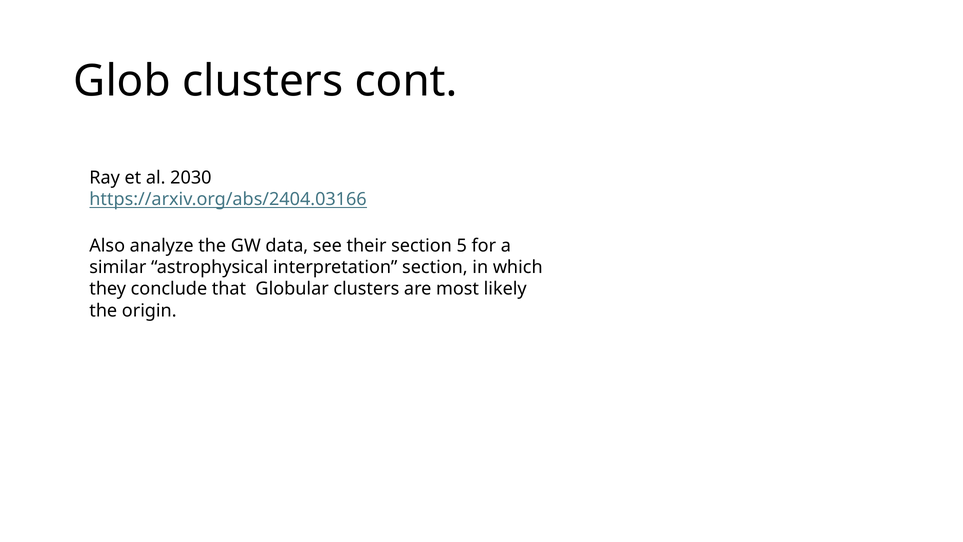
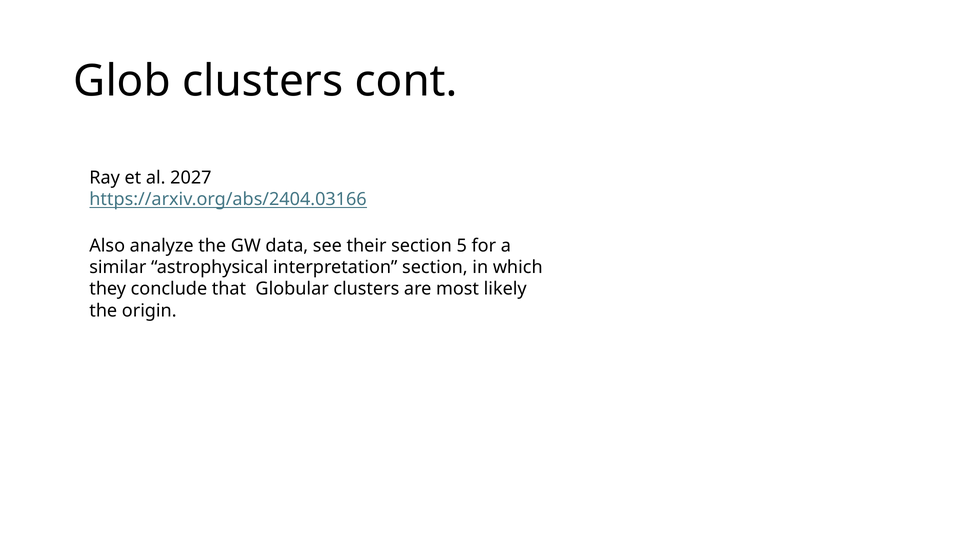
2030: 2030 -> 2027 (191, 178)
